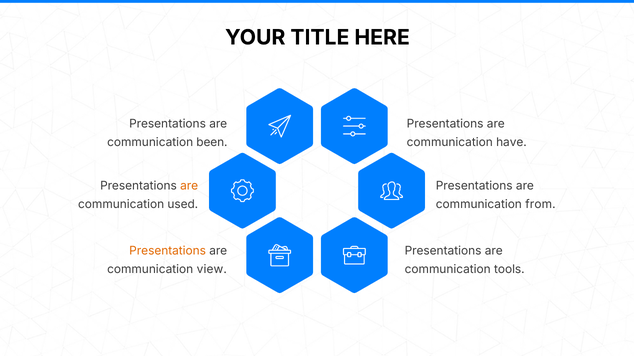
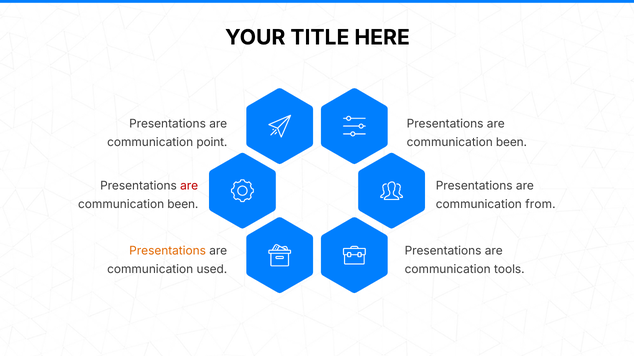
been: been -> point (212, 142)
have: have -> been (511, 142)
are colour: orange -> red (189, 186)
used: used -> been (183, 205)
view: view -> used (212, 270)
